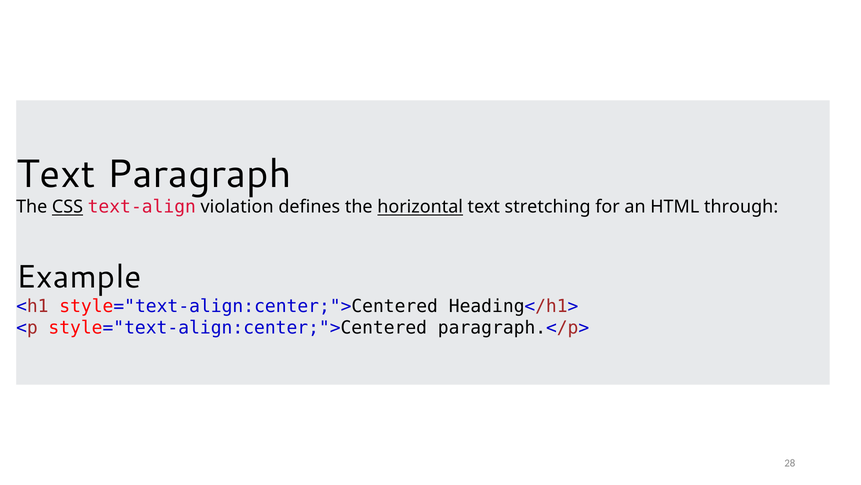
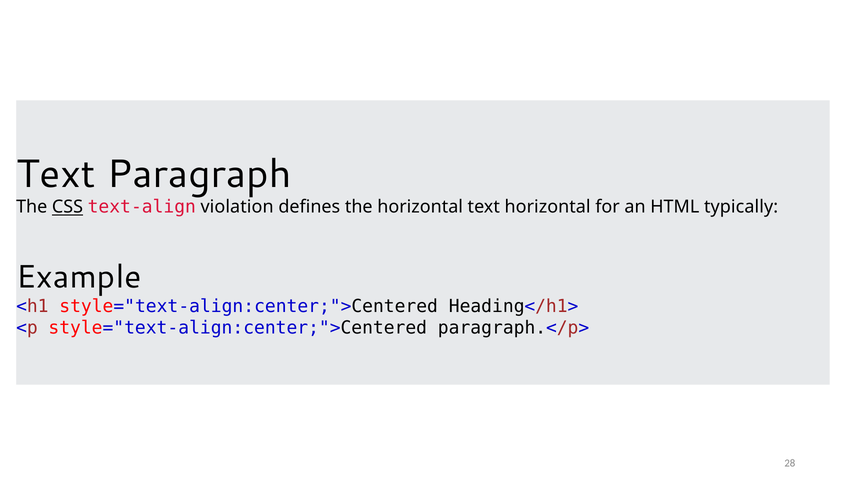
horizontal underline: present -> none (420, 207)
text stretching: stretching -> horizontal (548, 207)
through: through -> typically (741, 207)
